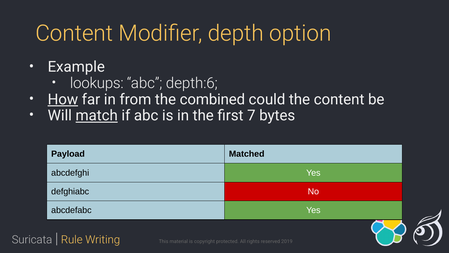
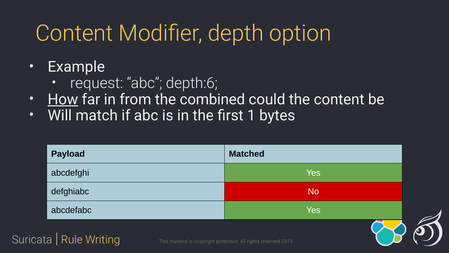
lookups: lookups -> request (97, 83)
match underline: present -> none (97, 115)
7: 7 -> 1 (251, 115)
